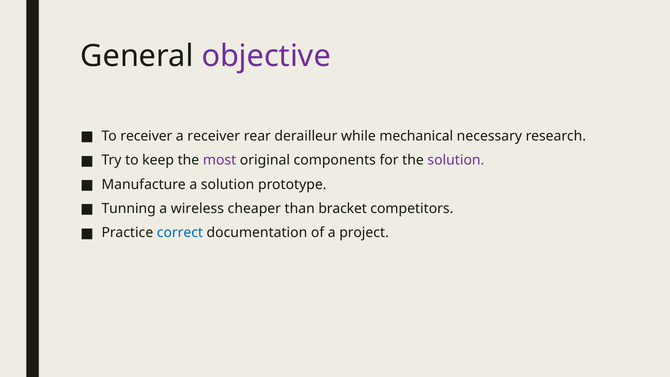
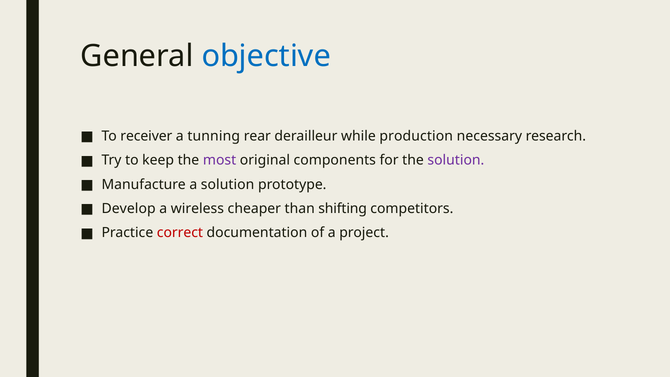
objective colour: purple -> blue (266, 56)
a receiver: receiver -> tunning (214, 136)
mechanical: mechanical -> production (416, 136)
Tunning: Tunning -> Develop (129, 209)
bracket: bracket -> shifting (343, 209)
correct colour: blue -> red (180, 233)
